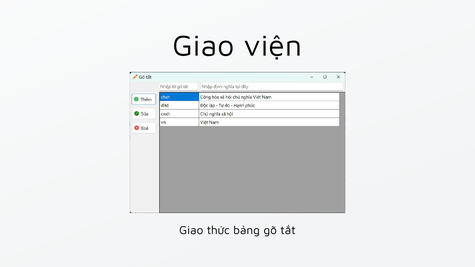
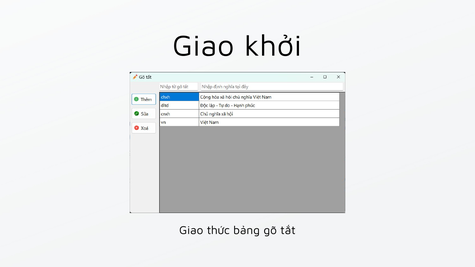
viện: viện -> khởi (273, 46)
